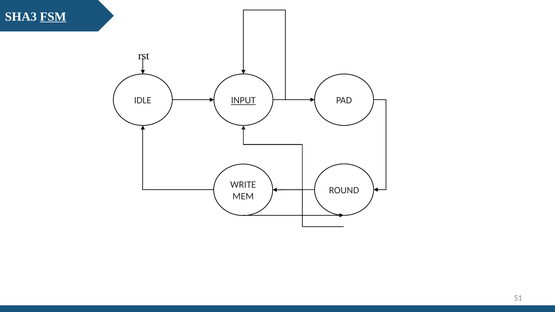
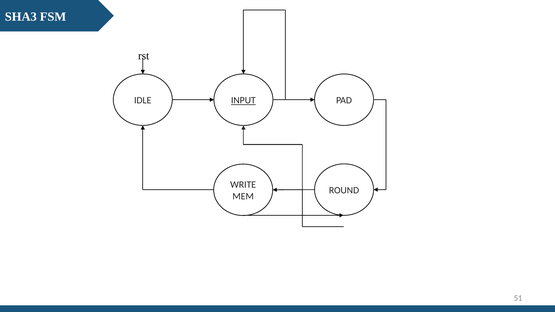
FSM underline: present -> none (53, 17)
